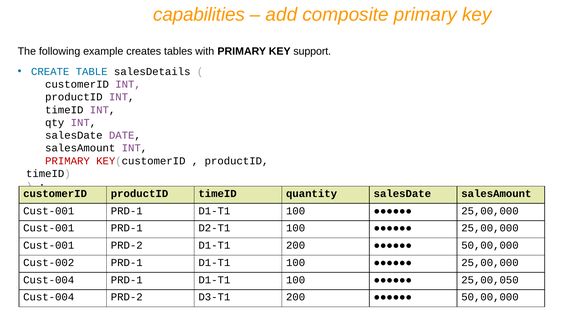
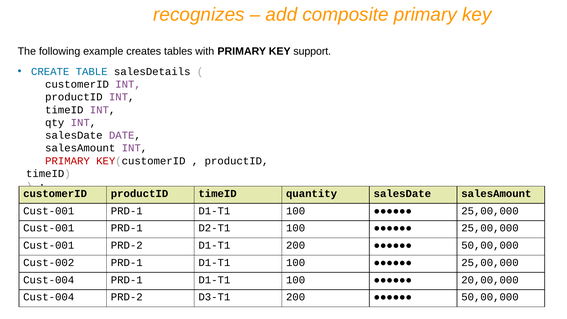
capabilities: capabilities -> recognizes (199, 15)
25,00,050: 25,00,050 -> 20,00,000 (490, 280)
